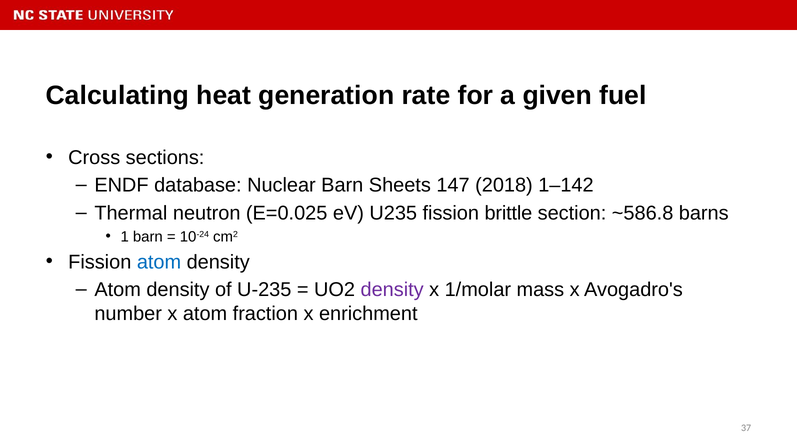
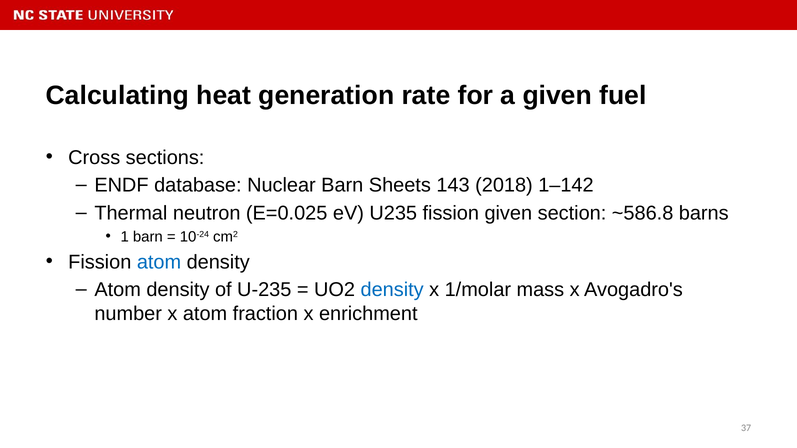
147: 147 -> 143 (453, 185)
fission brittle: brittle -> given (508, 213)
density colour: purple -> blue (392, 290)
